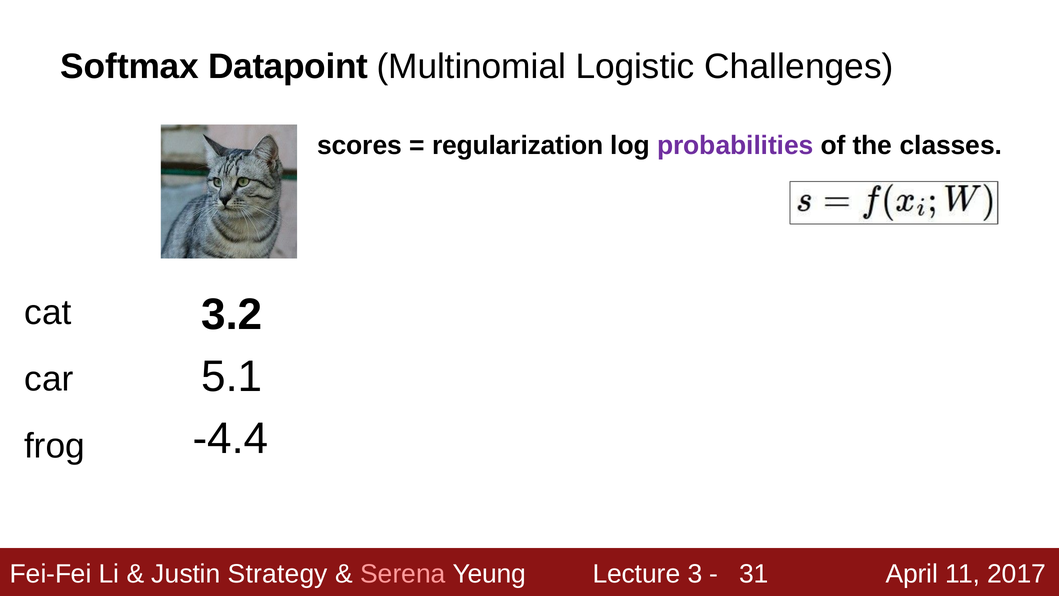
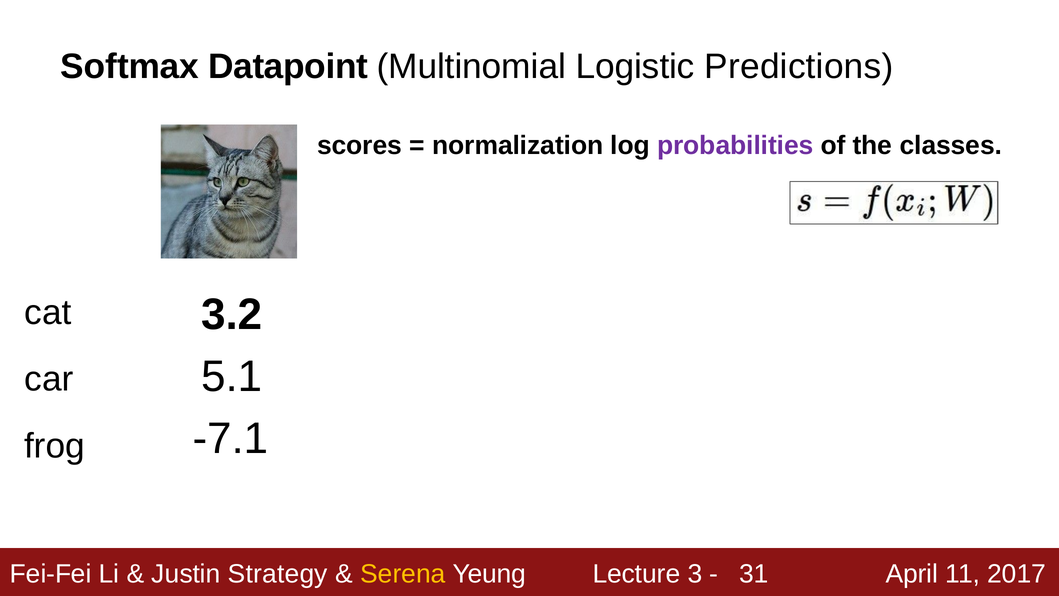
Challenges: Challenges -> Predictions (799, 67)
regularization: regularization -> normalization (518, 145)
-4.4: -4.4 -> -7.1 (230, 438)
Serena colour: pink -> yellow (403, 574)
